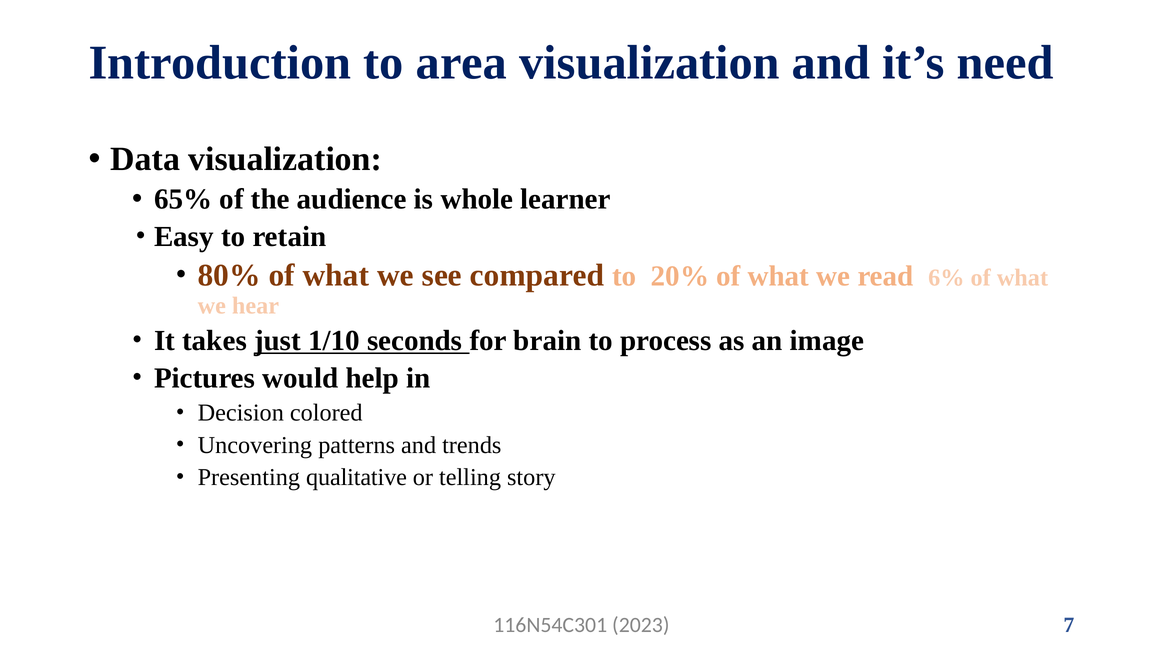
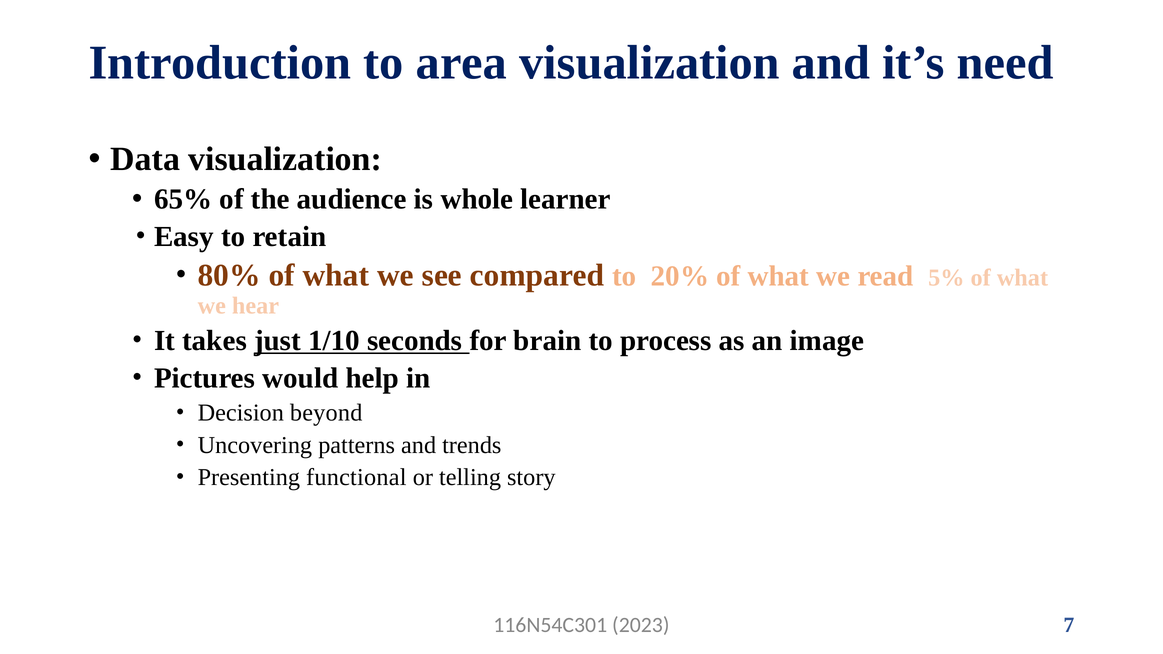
6%: 6% -> 5% (946, 278)
colored: colored -> beyond (326, 413)
qualitative: qualitative -> functional (356, 477)
